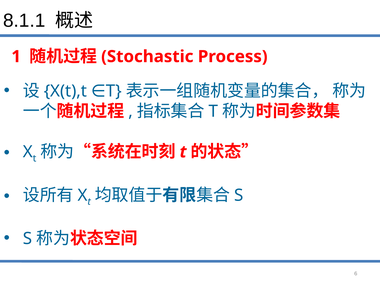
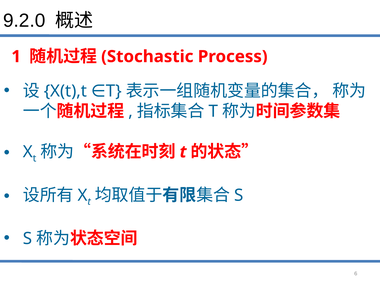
8.1.1: 8.1.1 -> 9.2.0 (24, 21)
